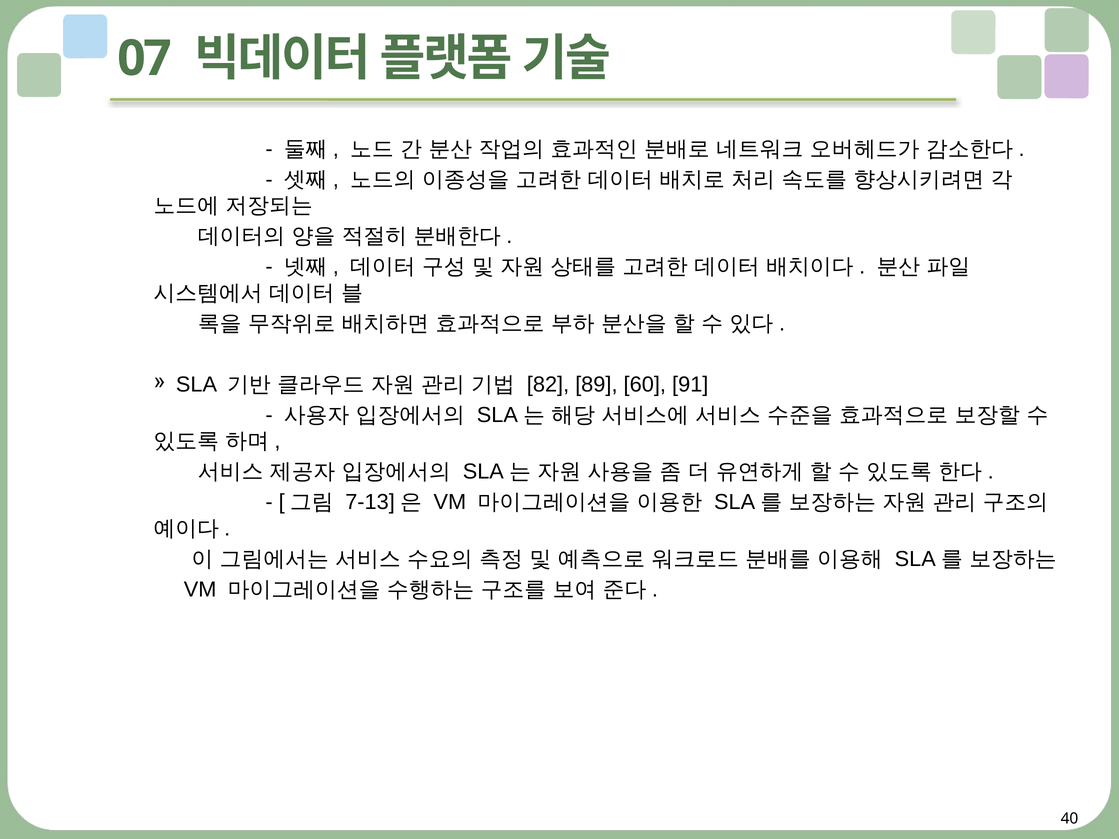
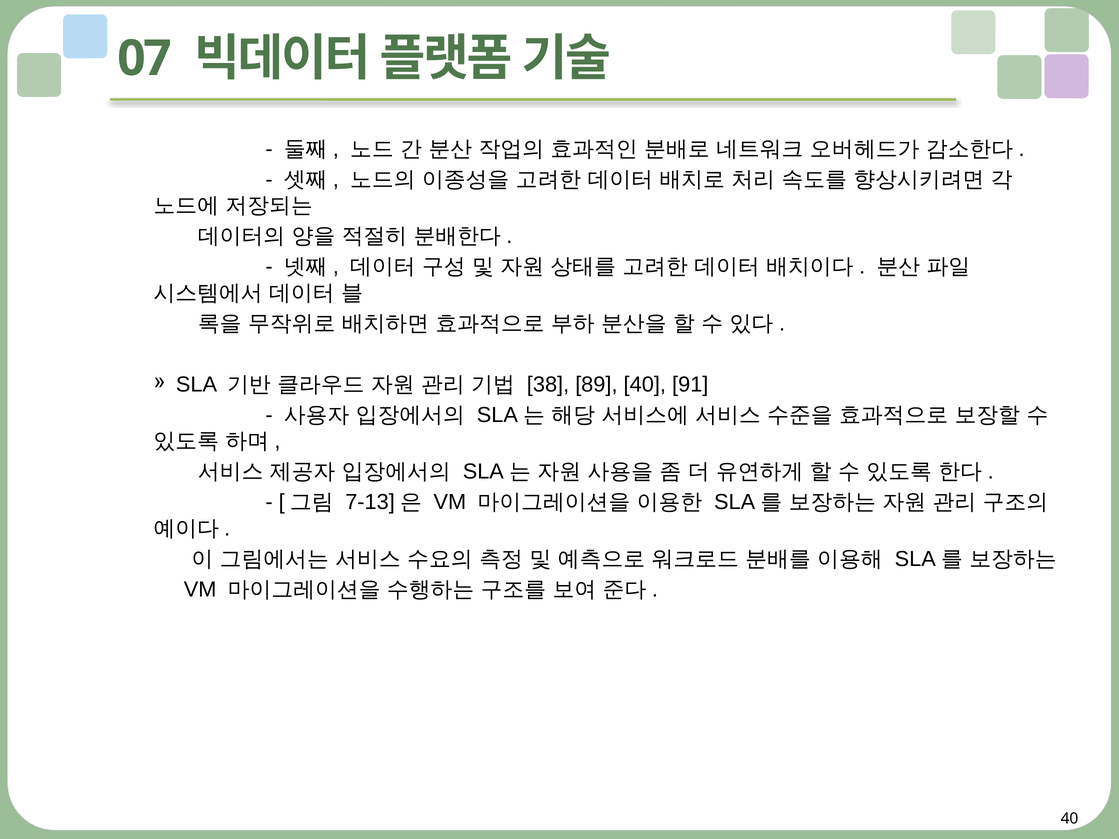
82: 82 -> 38 (548, 385)
89 60: 60 -> 40 (645, 385)
